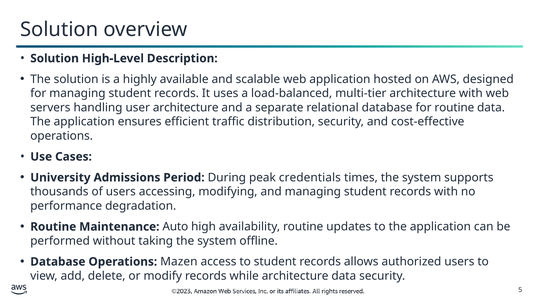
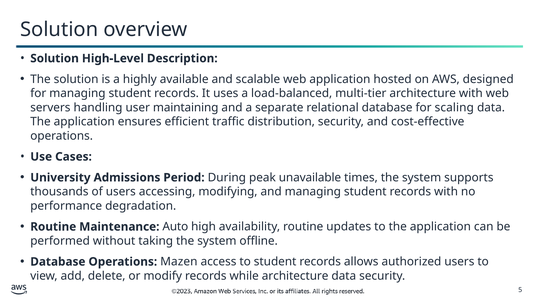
user architecture: architecture -> maintaining (186, 107)
for routine: routine -> scaling (454, 107)
credentials: credentials -> unavailable (310, 177)
